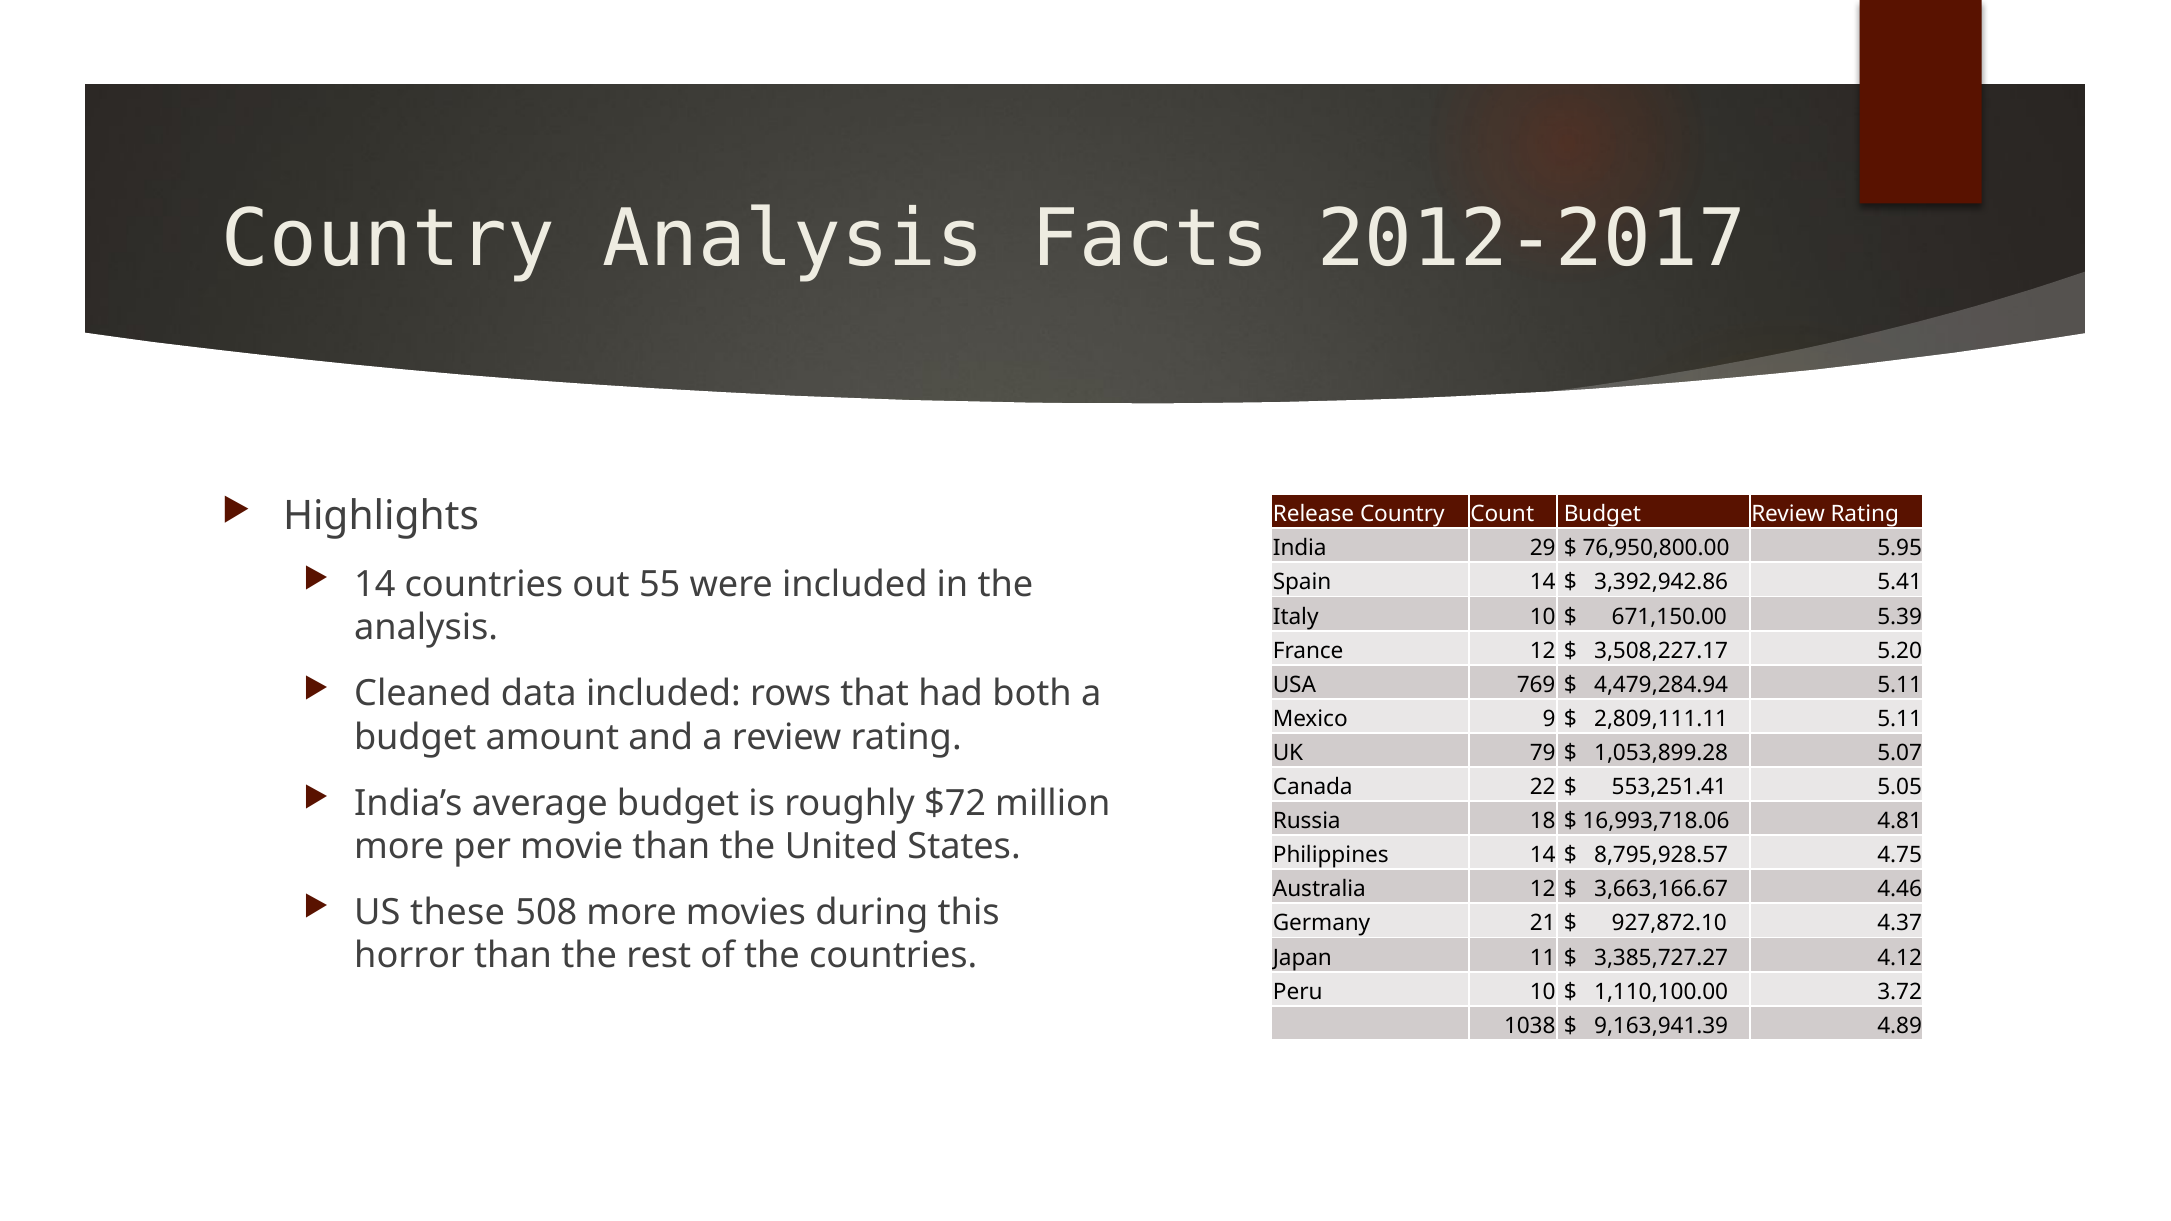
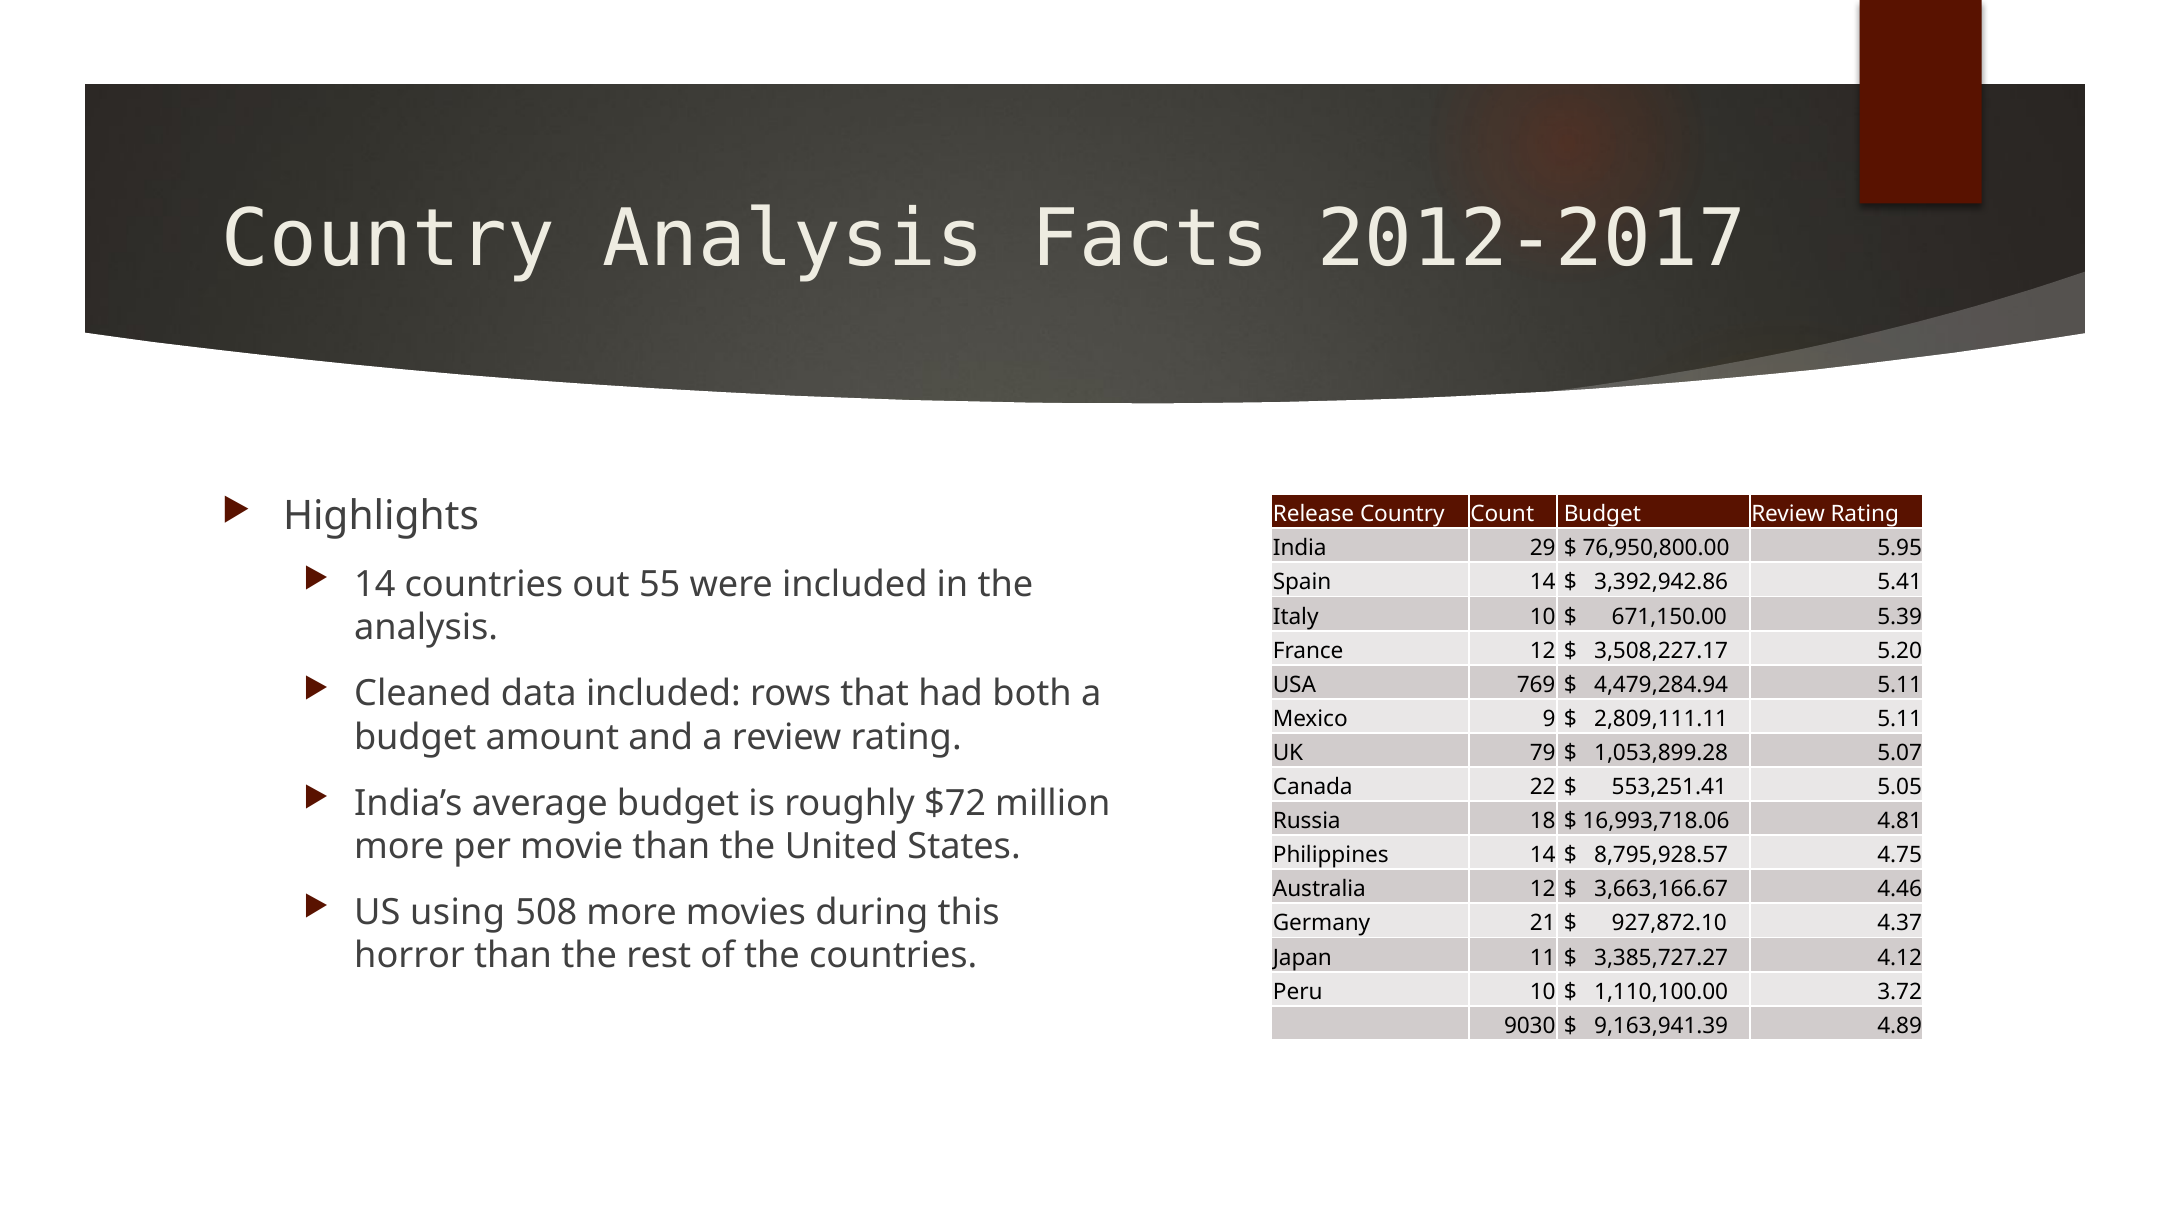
these: these -> using (458, 913)
1038: 1038 -> 9030 (1530, 1026)
